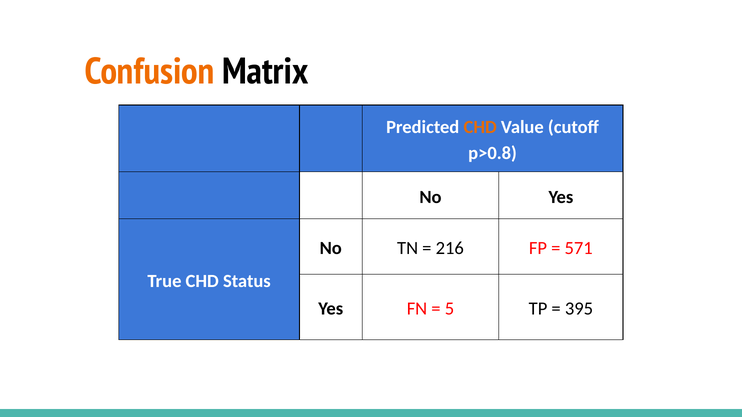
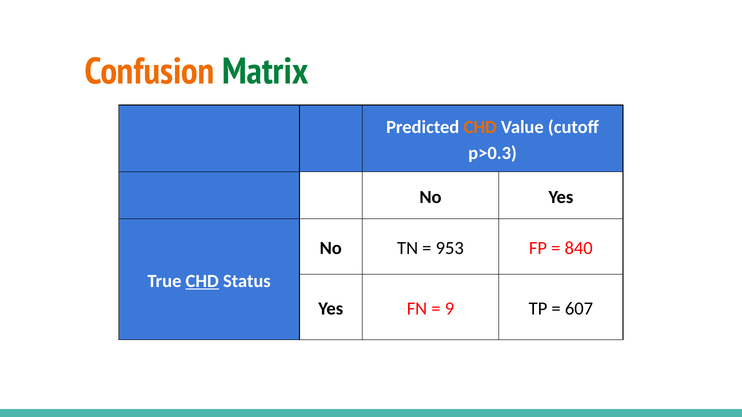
Matrix colour: black -> green (265, 72)
p>0.8: p>0.8 -> p>0.3 (493, 153)
216: 216 -> 953 (450, 249)
571: 571 -> 840 (579, 249)
CHD underline: none -> present (202, 281)
5: 5 -> 9 (449, 309)
395: 395 -> 607 (579, 309)
